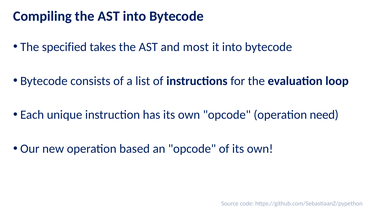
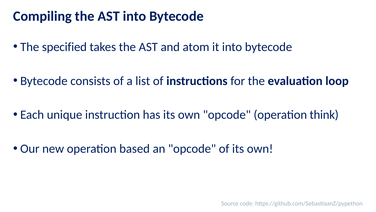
most: most -> atom (196, 47)
need: need -> think (324, 115)
